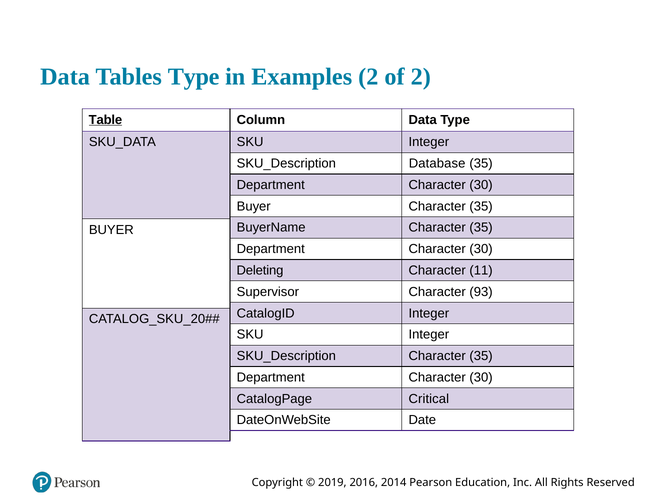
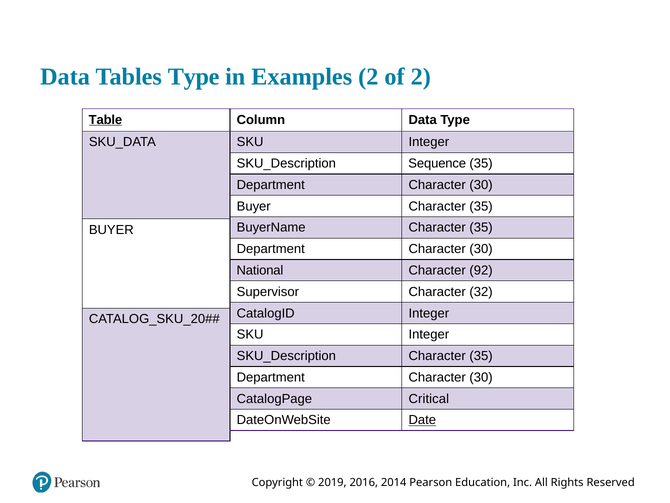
Database: Database -> Sequence (437, 163)
Deleting: Deleting -> National (260, 270)
11: 11 -> 92 (481, 270)
93: 93 -> 32 (481, 292)
Date underline: none -> present (422, 420)
